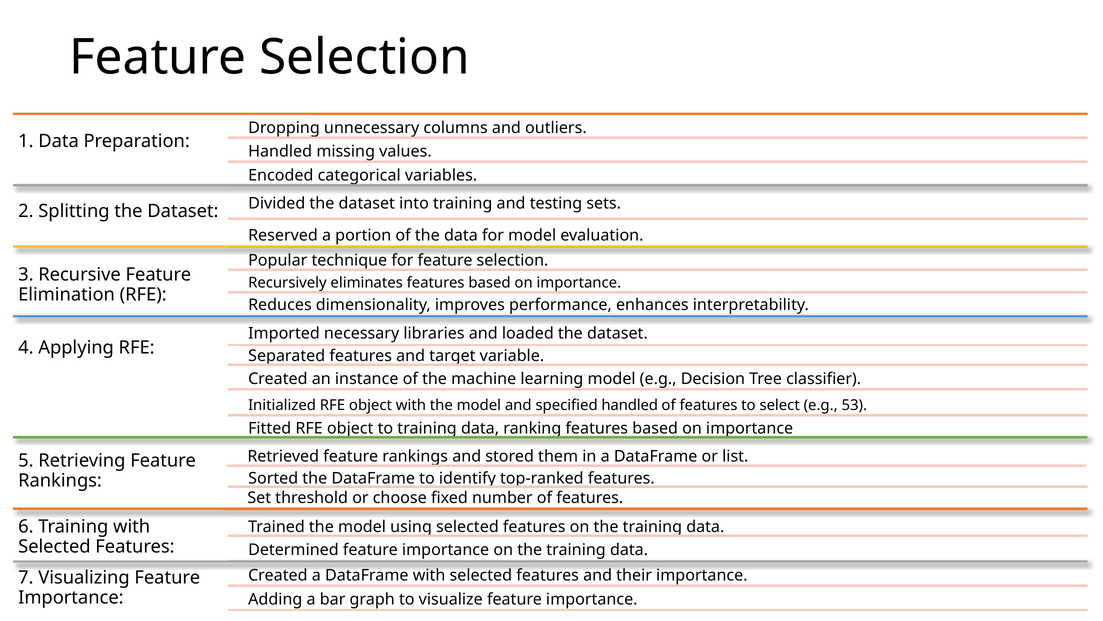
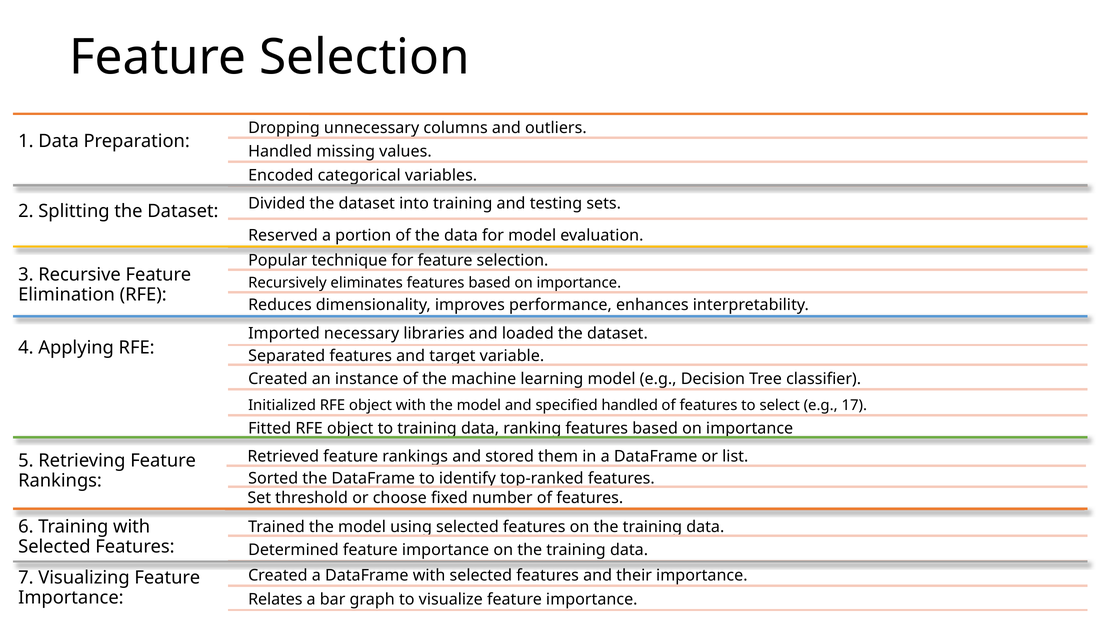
53: 53 -> 17 (854, 405)
Adding: Adding -> Relates (275, 599)
